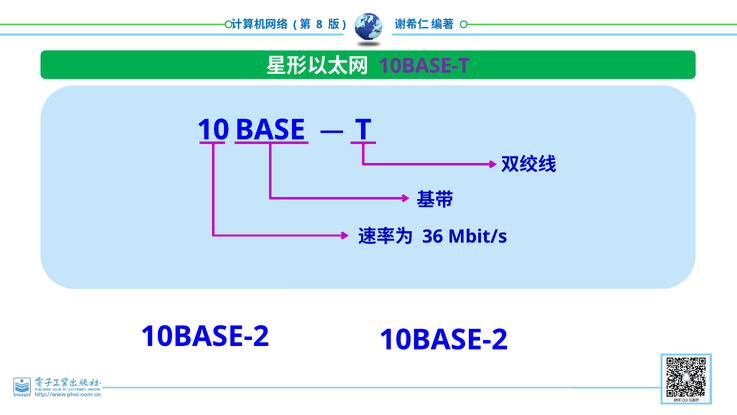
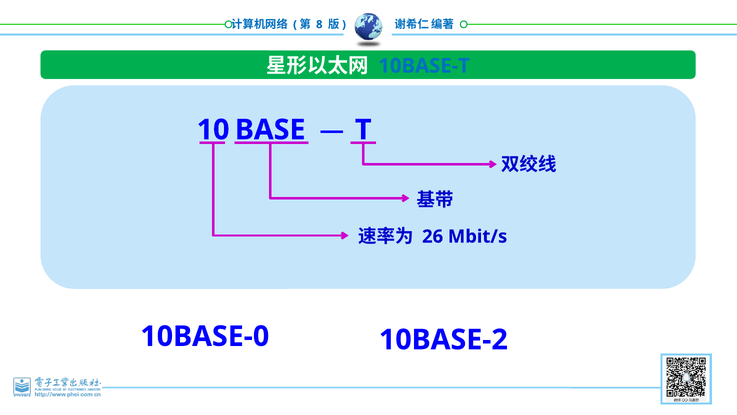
10BASE-T colour: purple -> blue (424, 66)
36: 36 -> 26 (433, 236)
10BASE-2: 10BASE-2 -> 10BASE-0 (205, 336)
